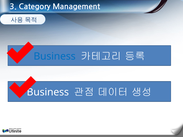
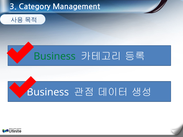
Business colour: blue -> green (55, 56)
